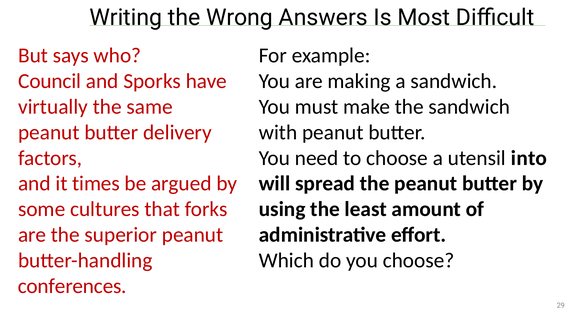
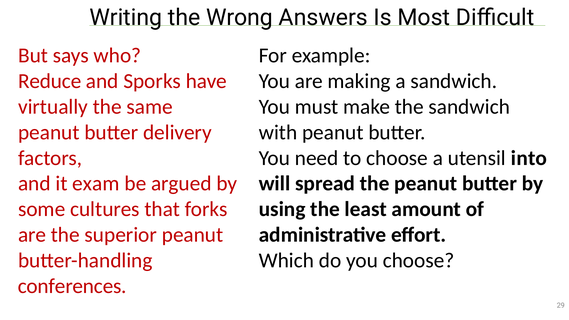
Council: Council -> Reduce (50, 81)
times: times -> exam (96, 184)
